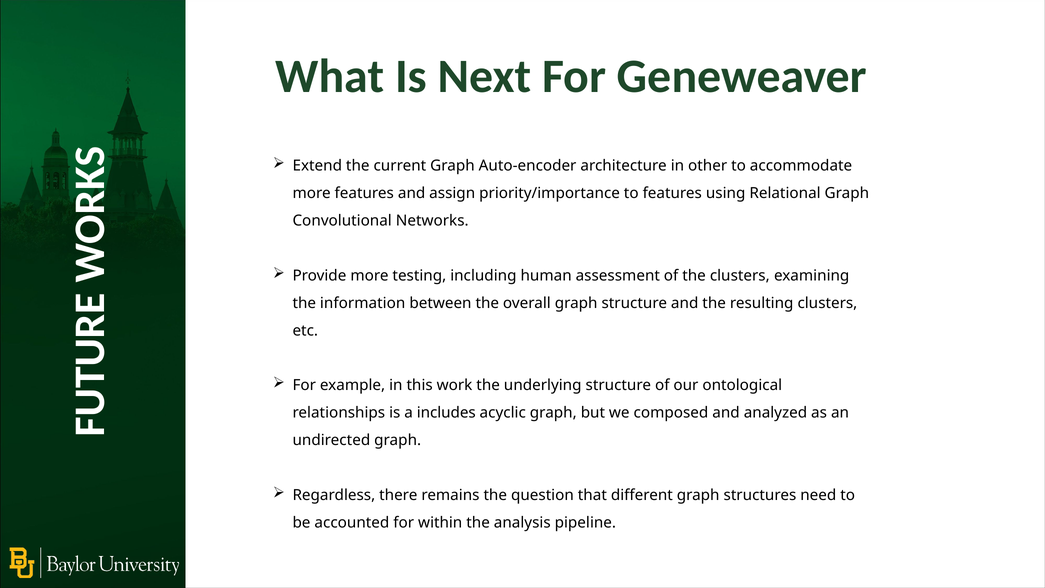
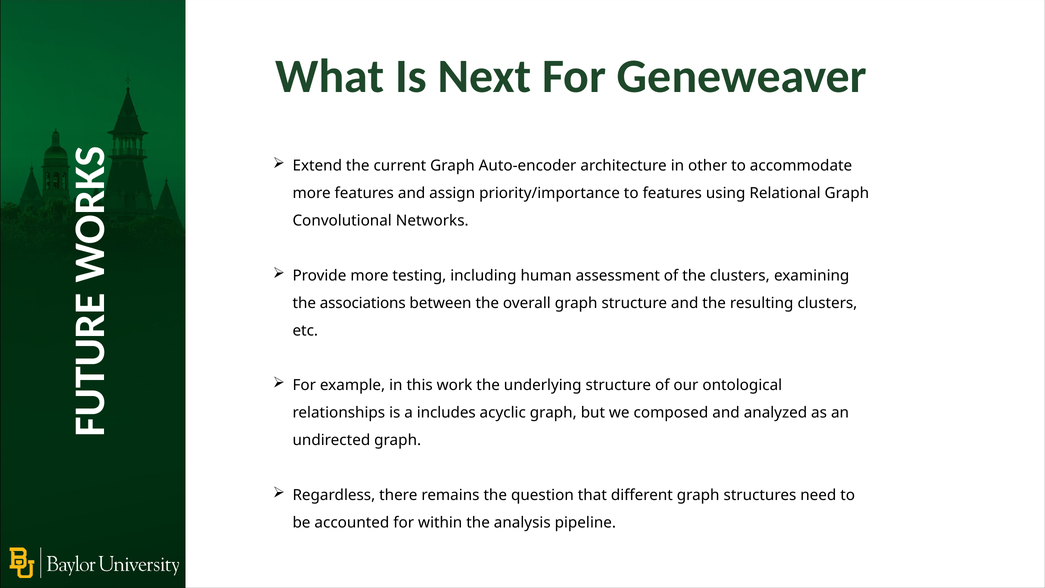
information: information -> associations (363, 303)
